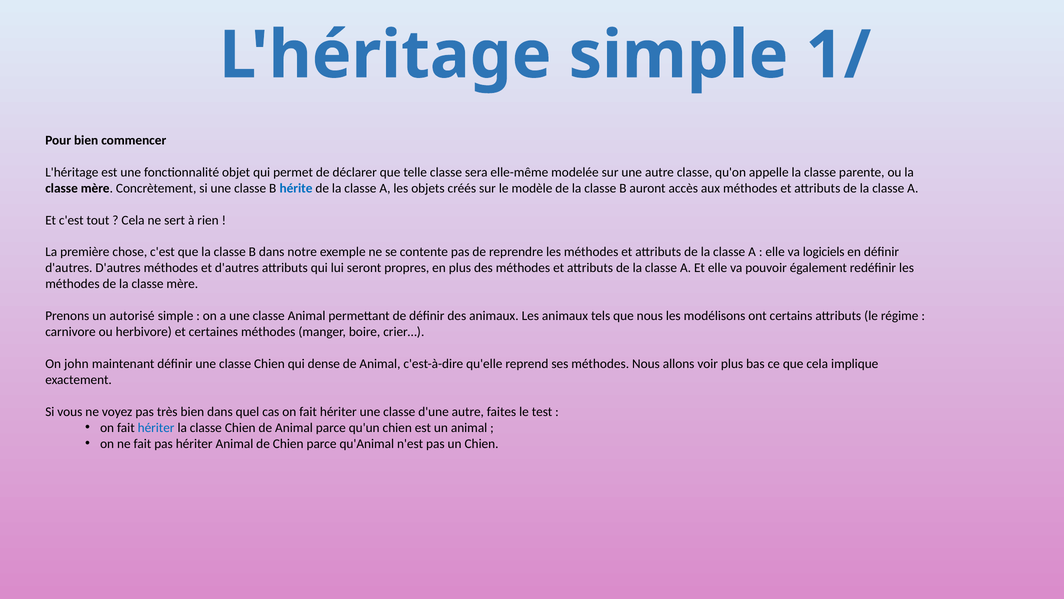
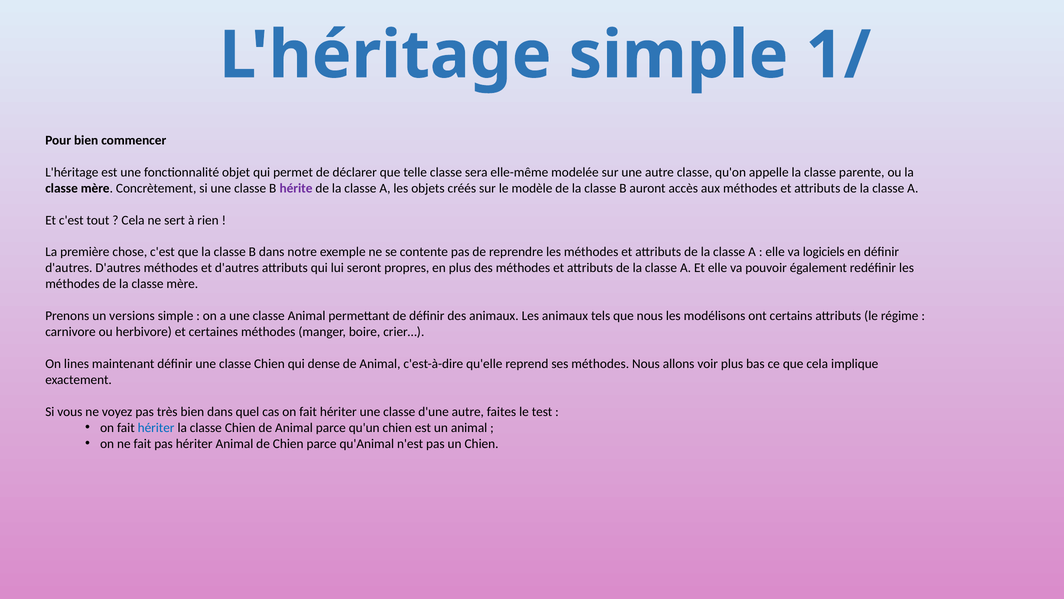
hérite colour: blue -> purple (296, 188)
autorisé: autorisé -> versions (132, 316)
john: john -> lines (76, 364)
